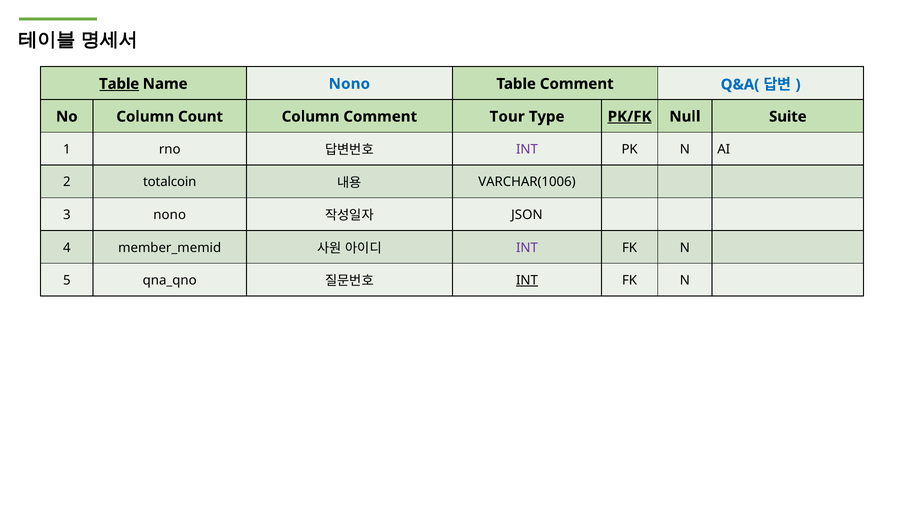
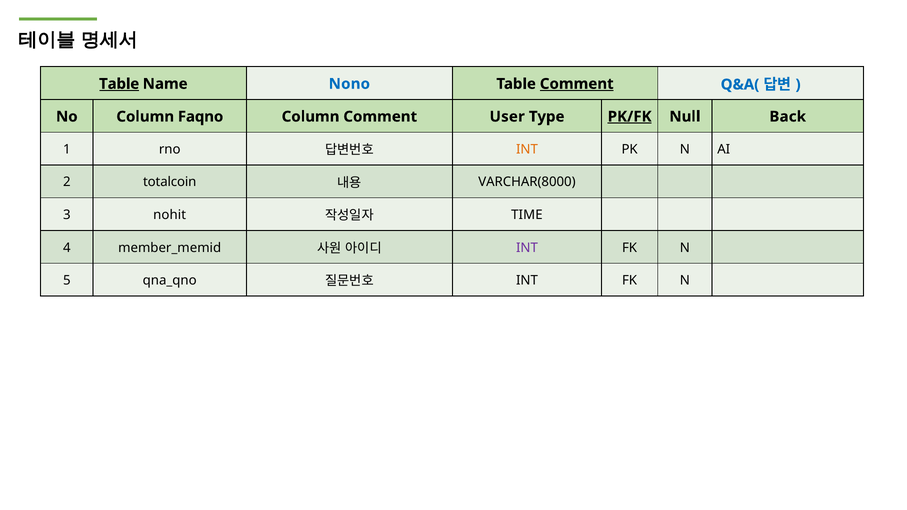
Comment underline: none -> present (577, 84)
Count: Count -> Faqno (201, 117)
Tour: Tour -> User (507, 117)
Suite: Suite -> Back (788, 117)
INT colour: purple -> orange (527, 149)
VARCHAR(1006: VARCHAR(1006 -> VARCHAR(8000 (527, 182)
3 nono: nono -> nohit (170, 215)
JSON: JSON -> TIME (527, 215)
INT underline: present -> none (527, 281)
